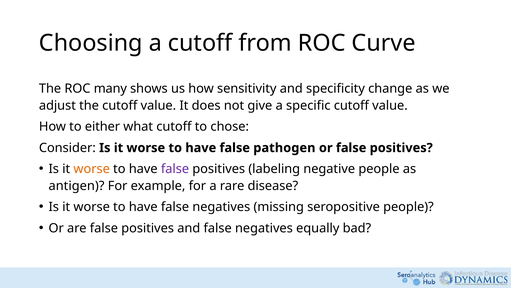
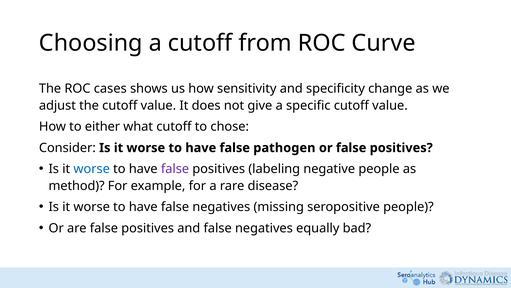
many: many -> cases (110, 89)
worse colour: orange -> blue (92, 169)
antigen: antigen -> method (77, 186)
